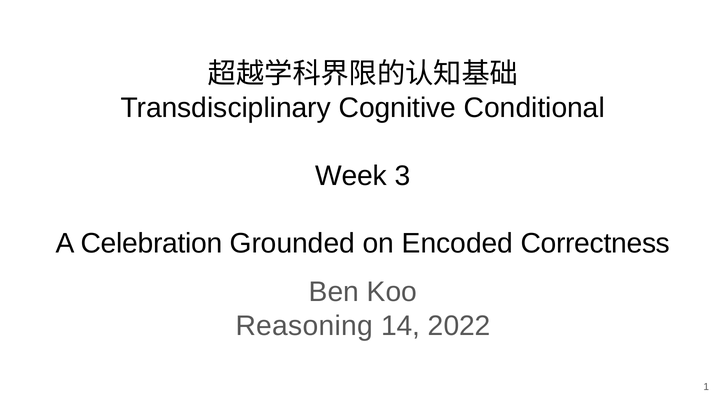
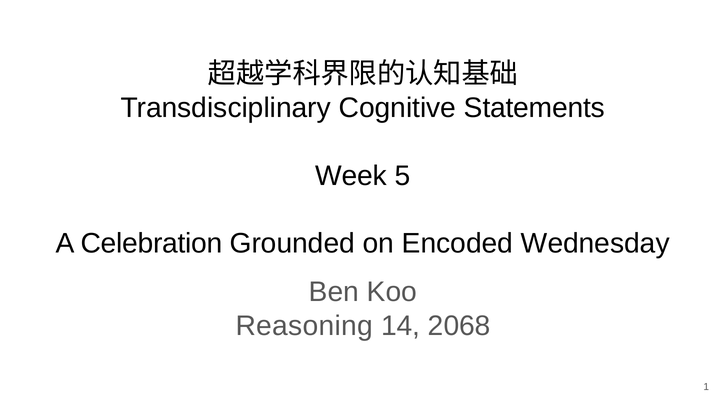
Conditional: Conditional -> Statements (534, 108)
3: 3 -> 5 (403, 175)
Correctness: Correctness -> Wednesday (595, 243)
2022: 2022 -> 2068 (459, 326)
